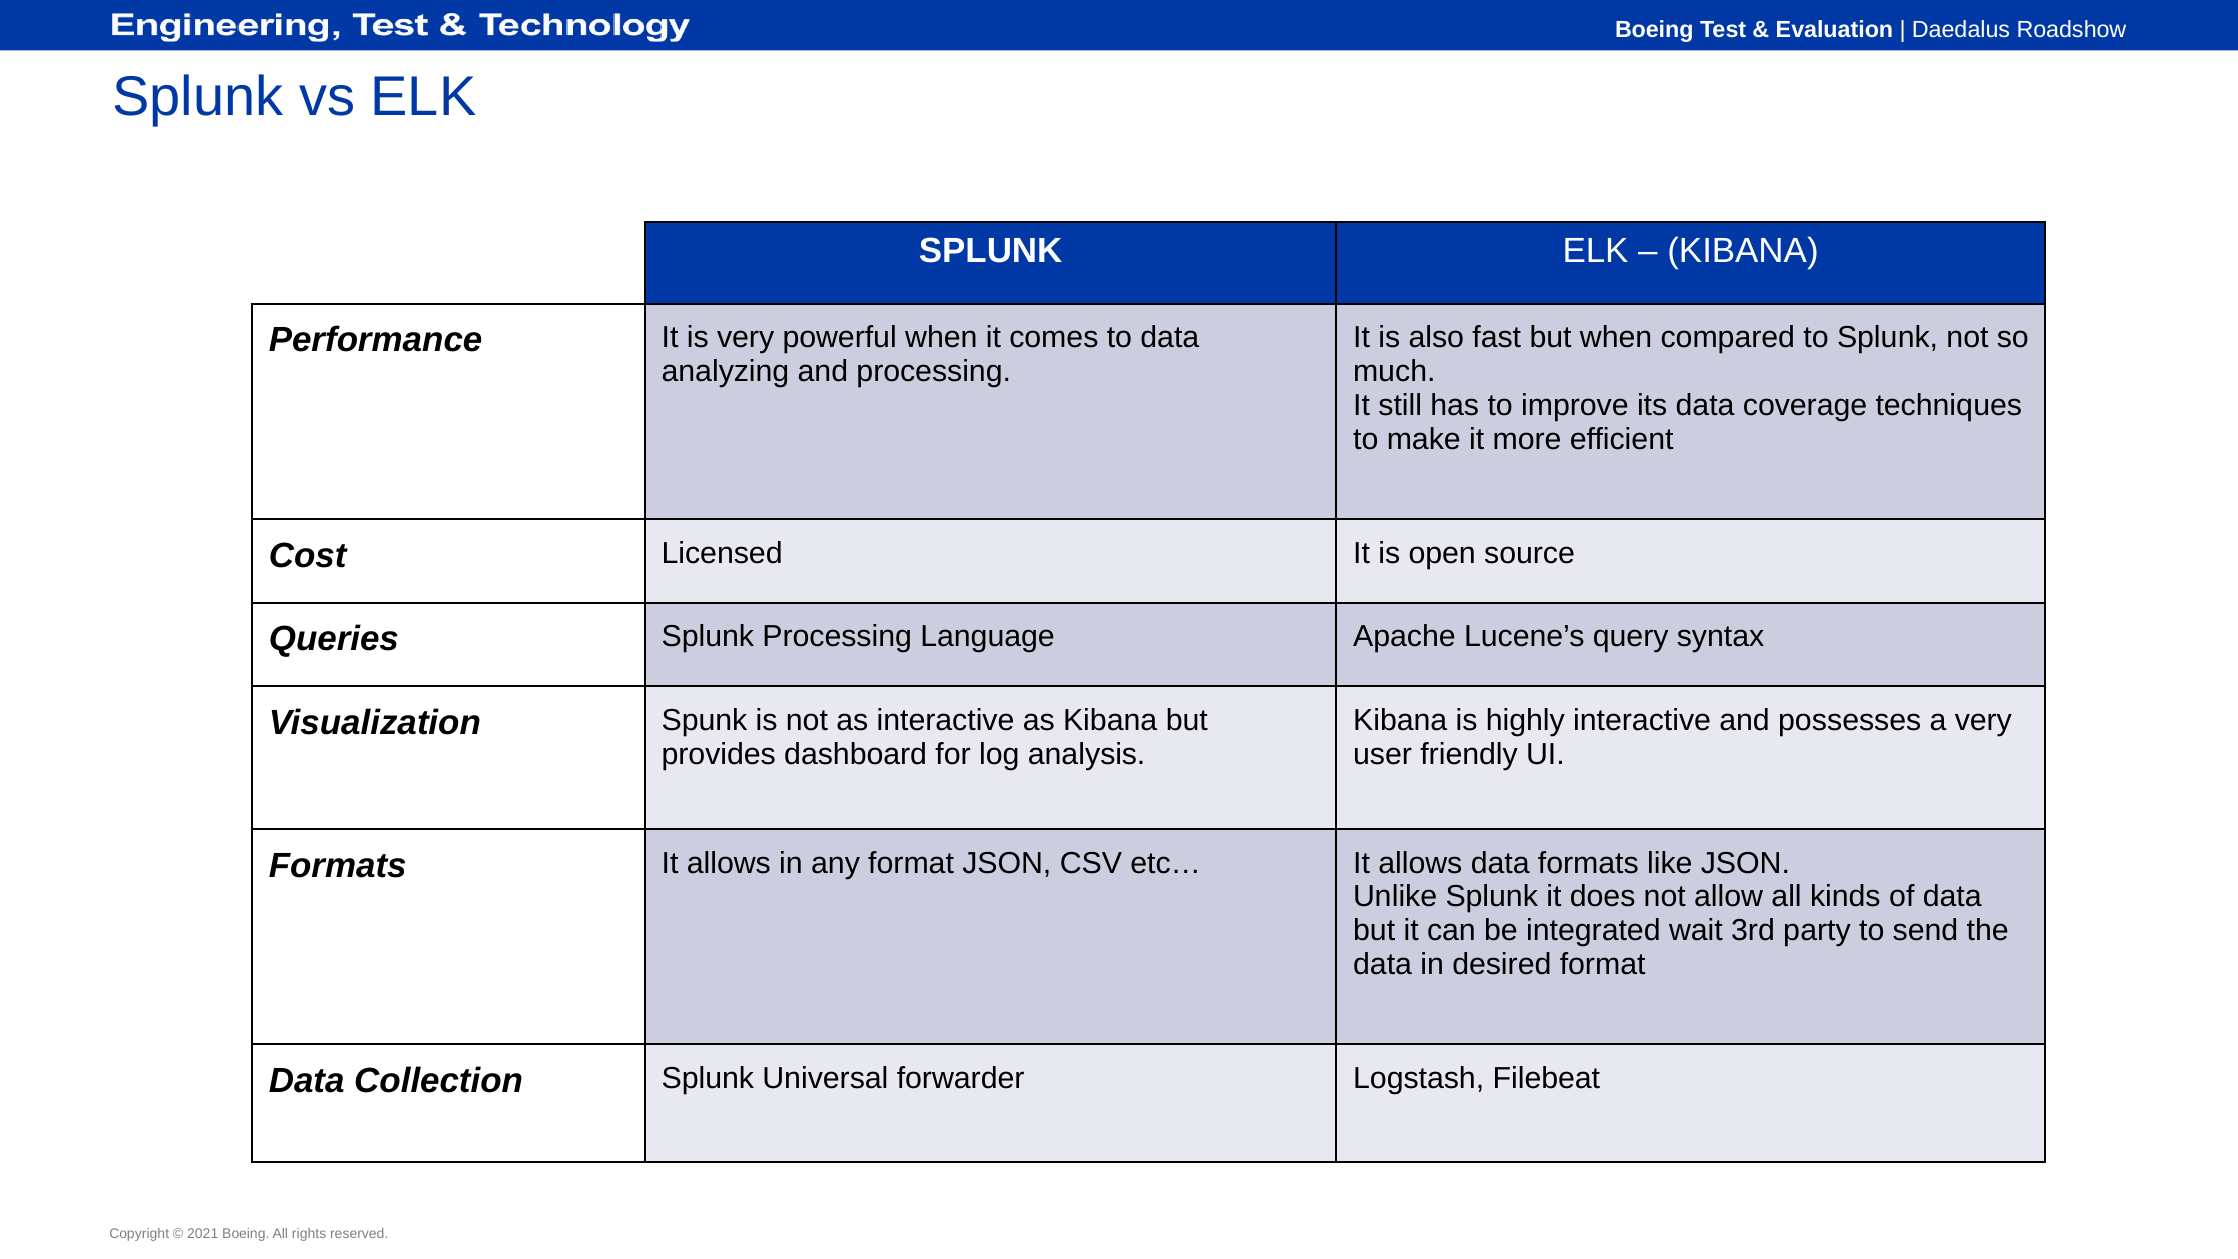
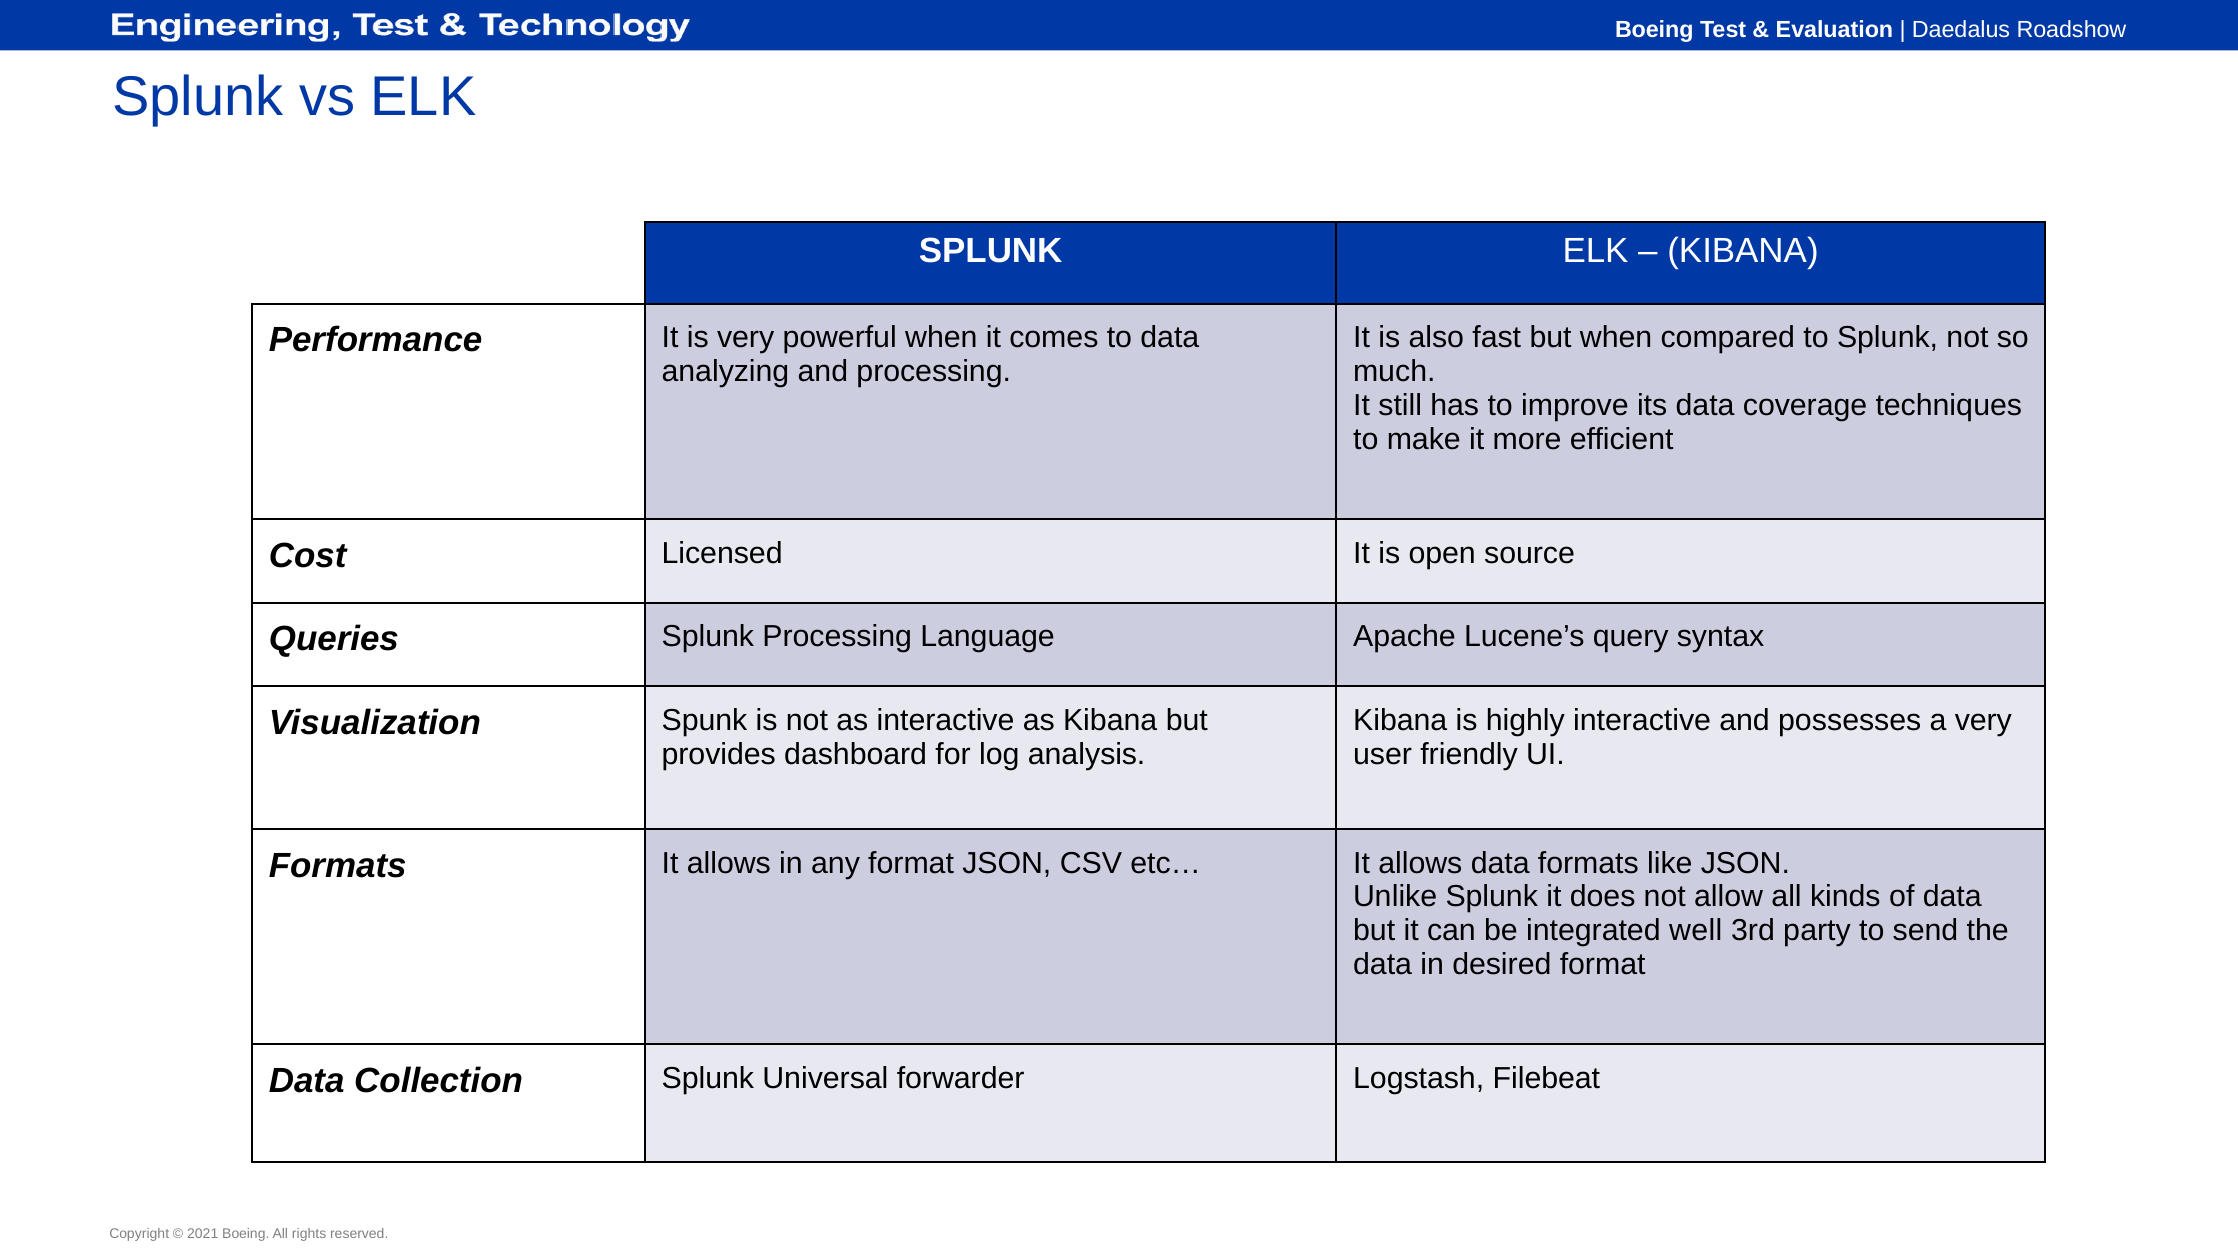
wait: wait -> well (1696, 931)
